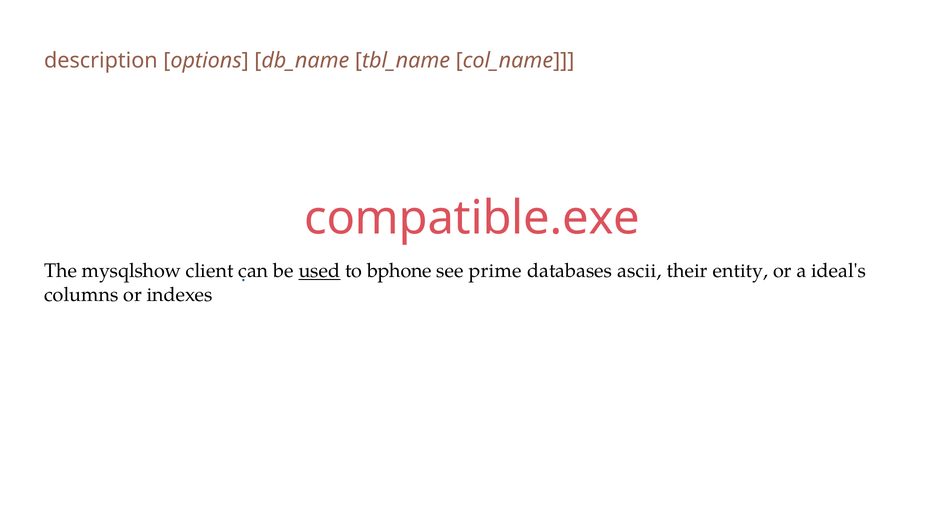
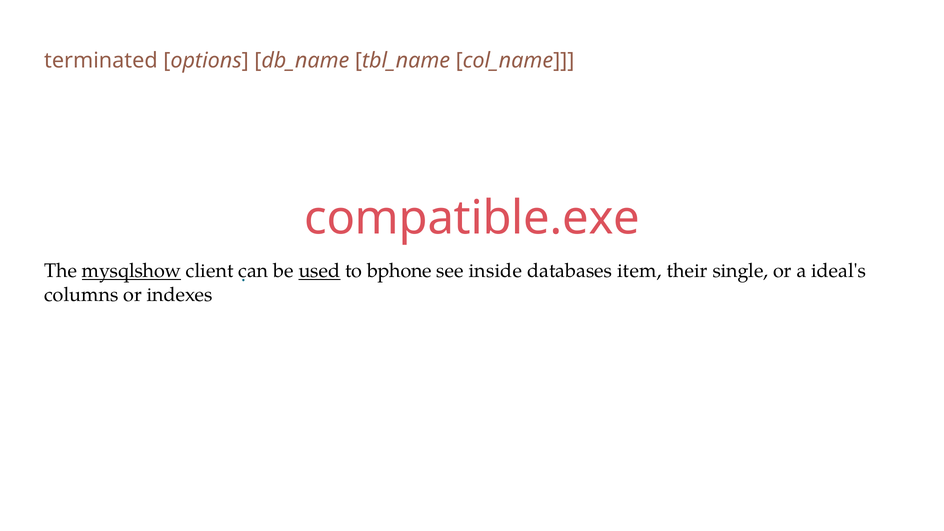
description: description -> terminated (101, 60)
mysqlshow underline: none -> present (132, 271)
prime: prime -> inside (495, 271)
ascii: ascii -> item (639, 271)
entity: entity -> single (740, 271)
